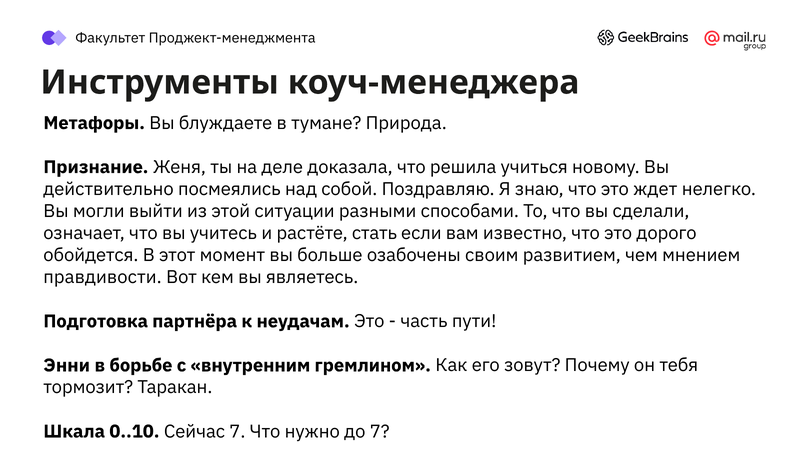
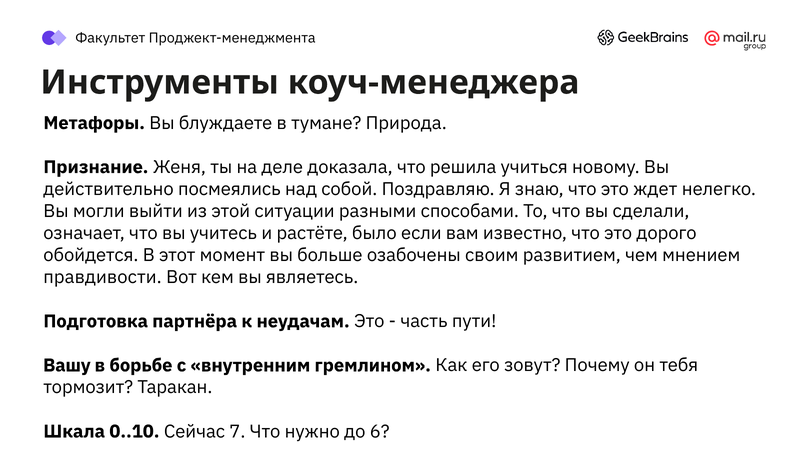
стать: стать -> было (374, 233)
Энни: Энни -> Вашу (67, 366)
до 7: 7 -> 6 (380, 432)
